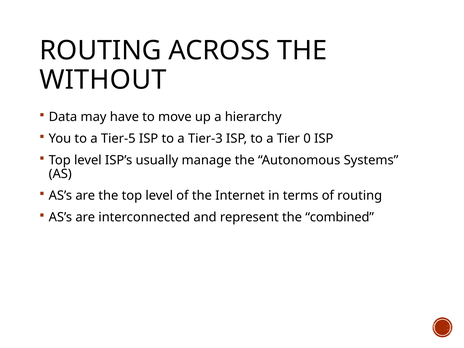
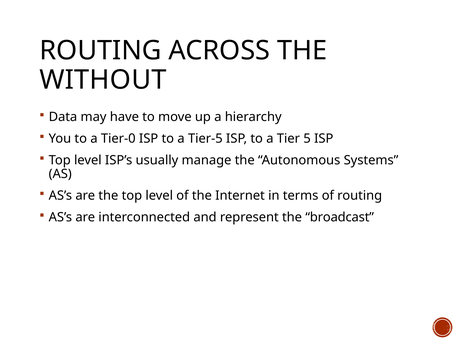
Tier-5: Tier-5 -> Tier-0 (118, 139)
Tier-3: Tier-3 -> Tier-5 (205, 139)
0: 0 -> 5 (307, 139)
combined: combined -> broadcast (340, 217)
